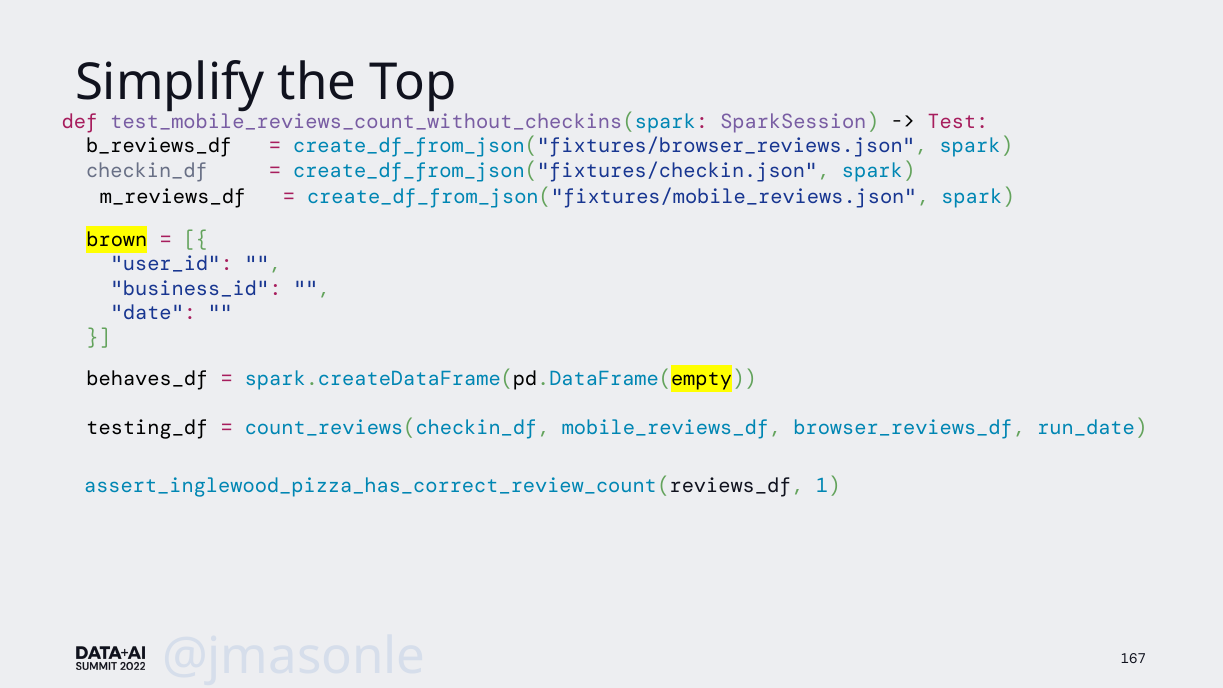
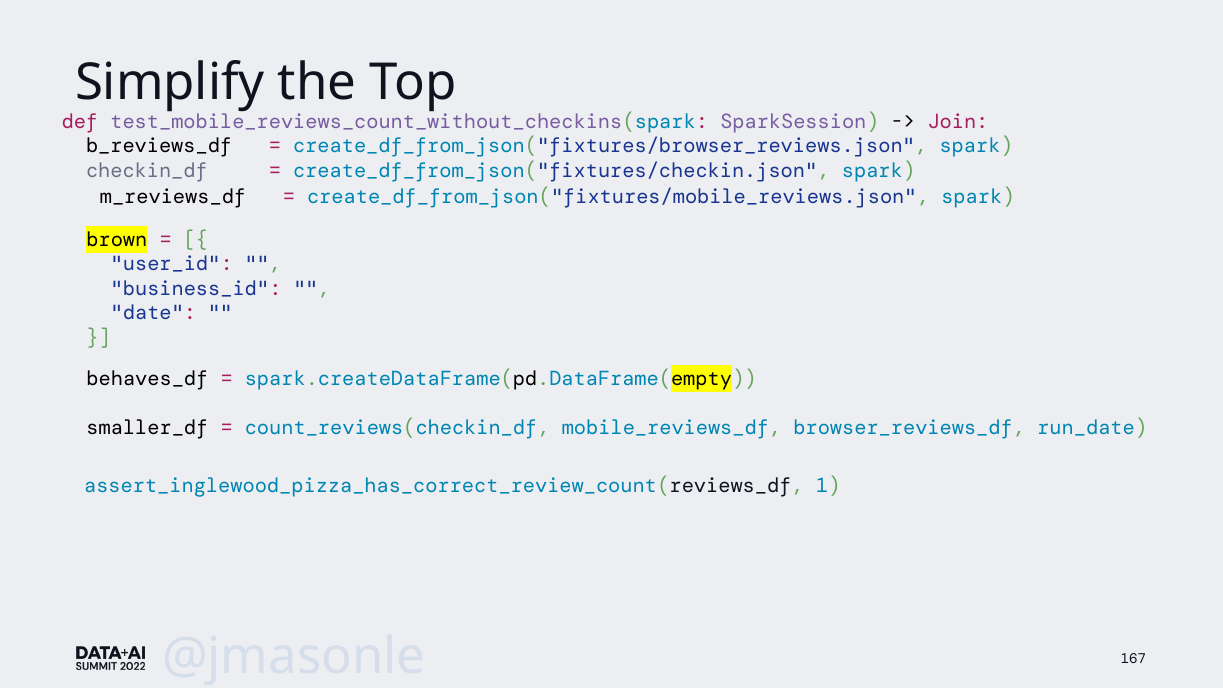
Test: Test -> Join (958, 122)
testing_df: testing_df -> smaller_df (147, 428)
